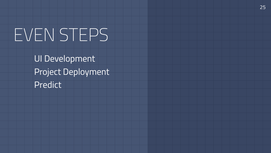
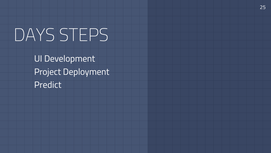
EVEN: EVEN -> DAYS (34, 35)
